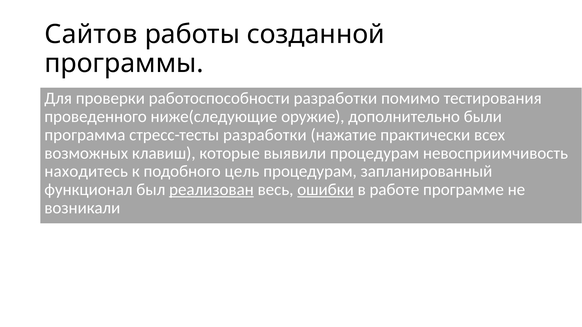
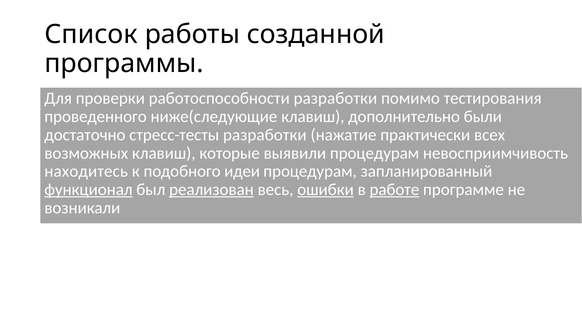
Сайтов: Сайтов -> Список (91, 34)
ниже(следующие оружие: оружие -> клавиш (313, 117)
программа: программа -> достаточно (85, 135)
цель: цель -> идеи (242, 172)
функционал underline: none -> present (88, 190)
работе underline: none -> present (394, 190)
